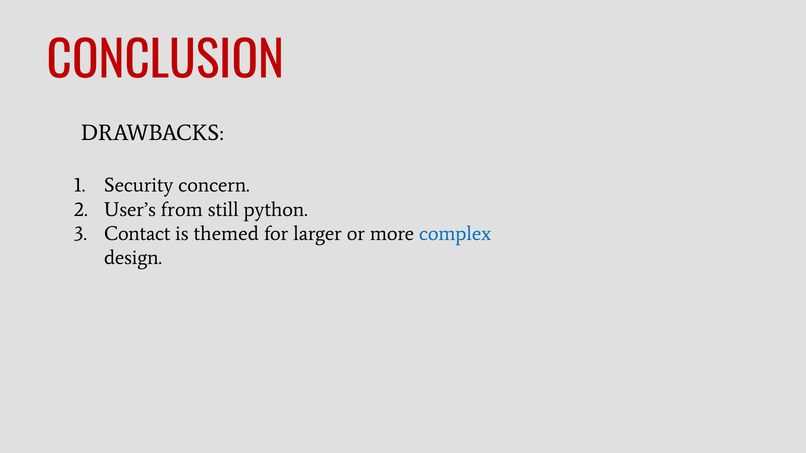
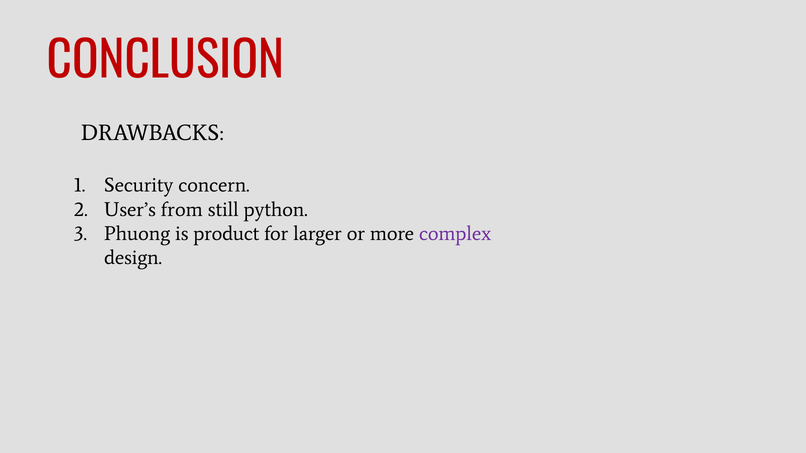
Contact: Contact -> Phuong (137, 234)
themed: themed -> product (226, 234)
complex colour: blue -> purple (455, 234)
